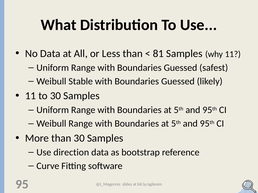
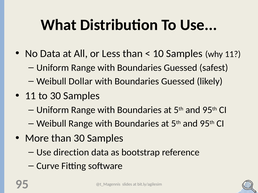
81: 81 -> 10 (158, 54)
Stable: Stable -> Dollar (81, 81)
